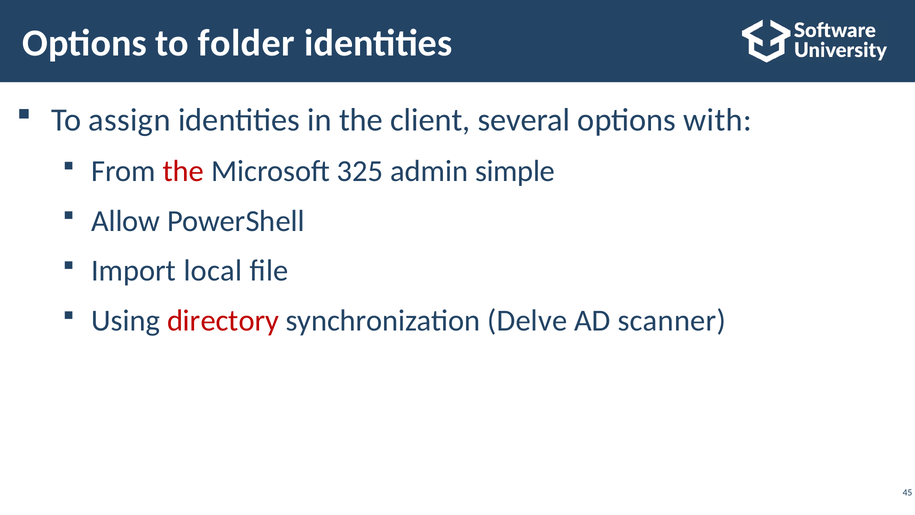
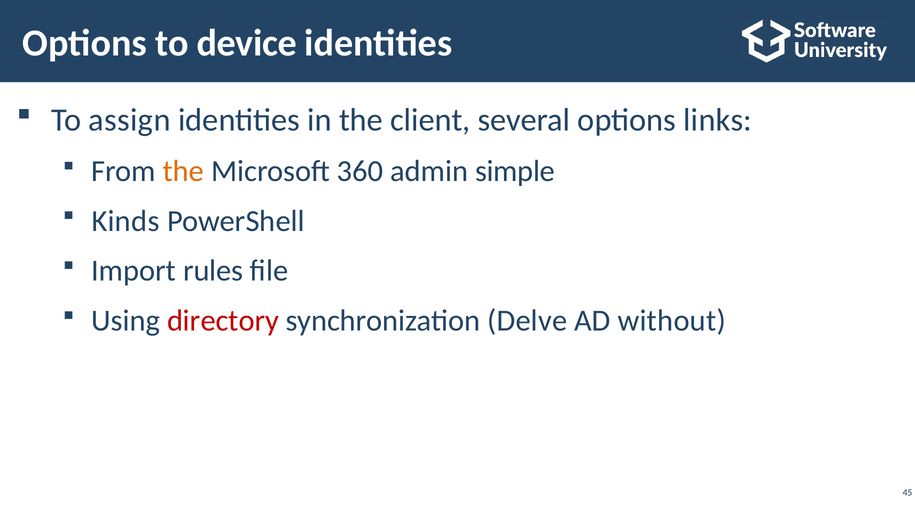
folder: folder -> device (247, 43)
with: with -> links (718, 120)
the colour: red -> orange (183, 171)
325: 325 -> 360 (360, 171)
Allow: Allow -> Kinds (126, 221)
local: local -> rules (213, 271)
scanner: scanner -> without (672, 321)
